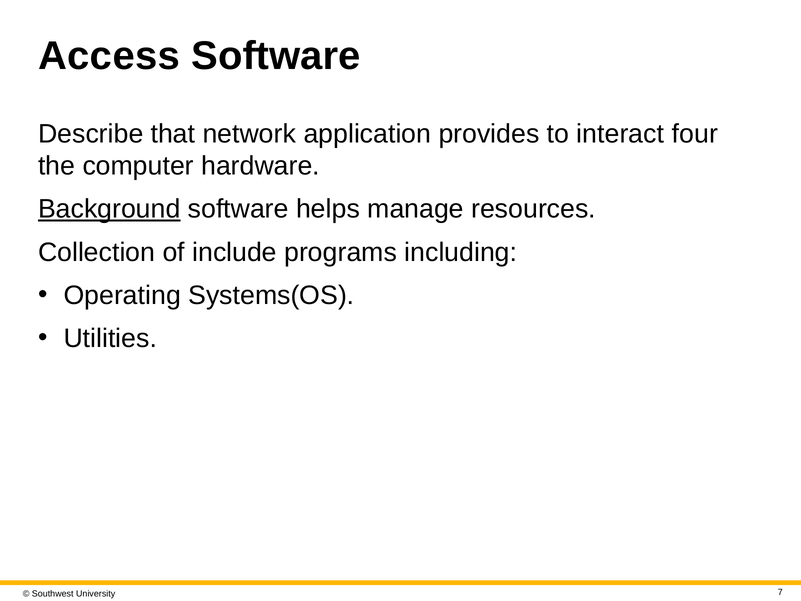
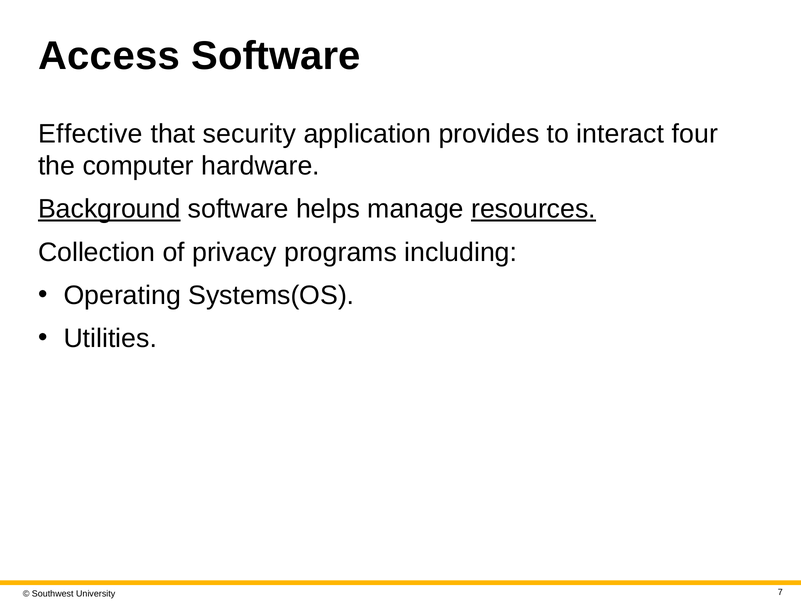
Describe: Describe -> Effective (91, 134)
network: network -> security (249, 134)
resources underline: none -> present (534, 209)
include: include -> privacy (235, 252)
